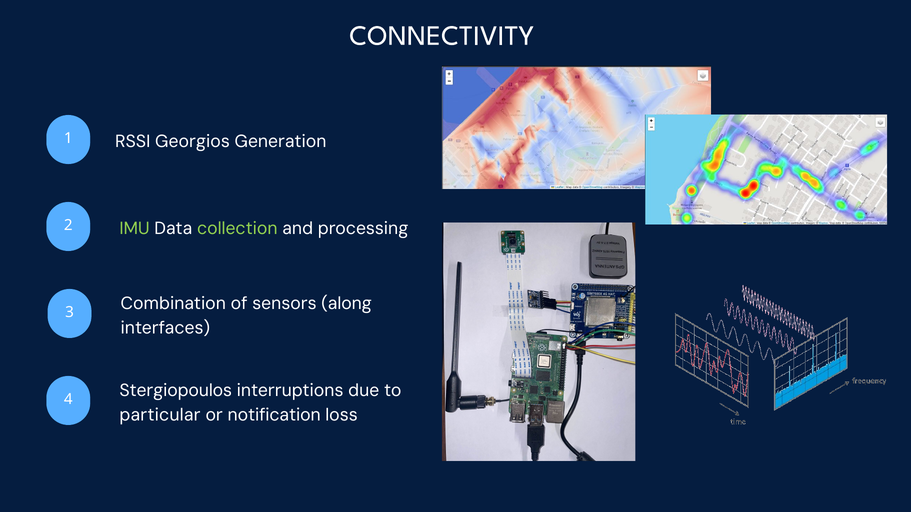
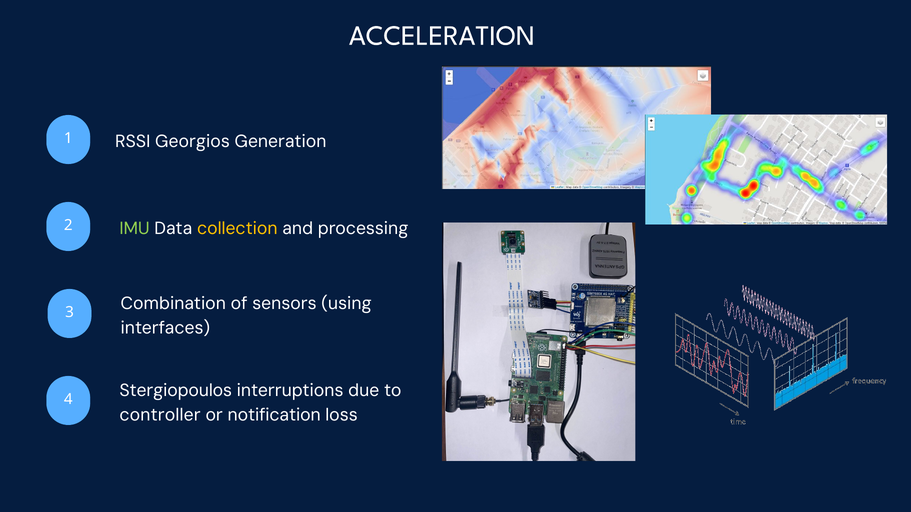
CONNECTIVITY: CONNECTIVITY -> ACCELERATION (442, 36)
collection colour: light green -> yellow (237, 229)
along: along -> using (347, 304)
particular: particular -> controller (160, 415)
